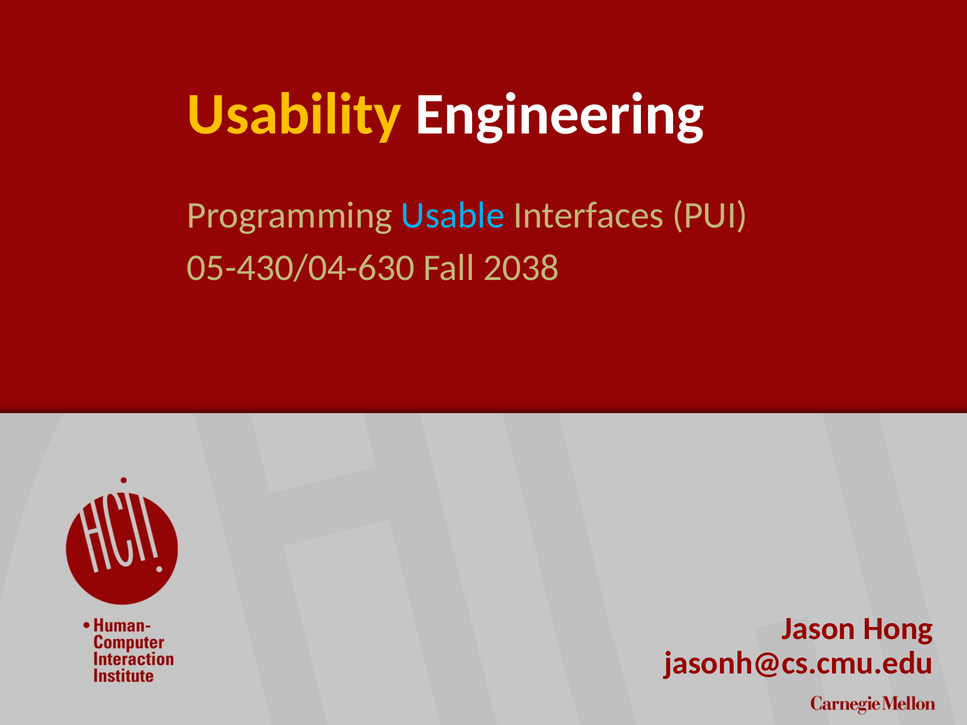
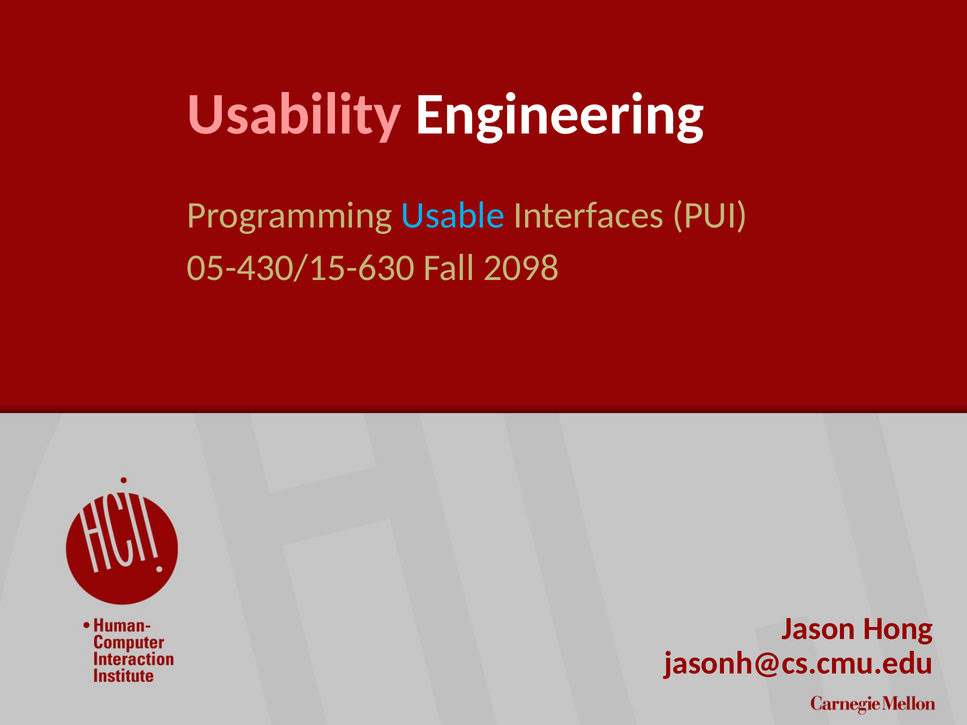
Usability colour: yellow -> pink (294, 114)
05-430/04-630: 05-430/04-630 -> 05-430/15-630 (301, 268)
2038: 2038 -> 2098 (521, 268)
